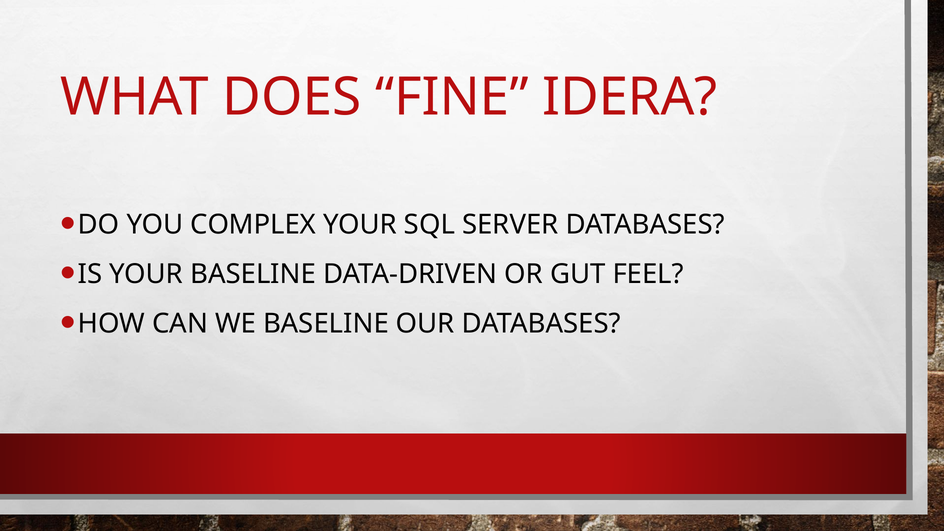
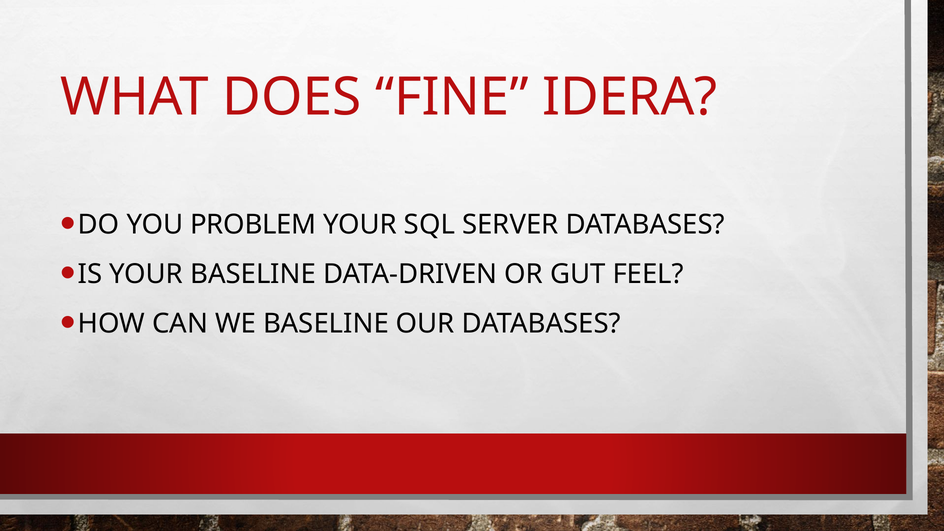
COMPLEX: COMPLEX -> PROBLEM (253, 225)
